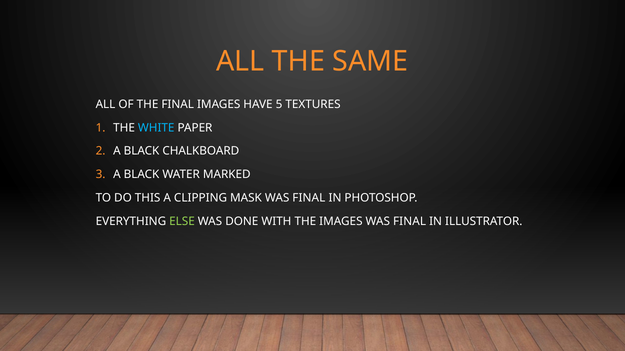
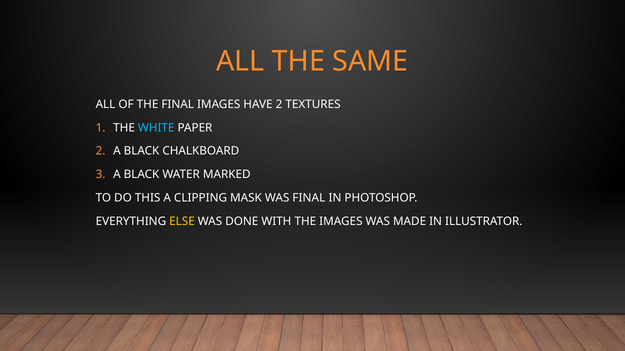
HAVE 5: 5 -> 2 (279, 105)
ELSE colour: light green -> yellow (182, 222)
IMAGES WAS FINAL: FINAL -> MADE (410, 222)
